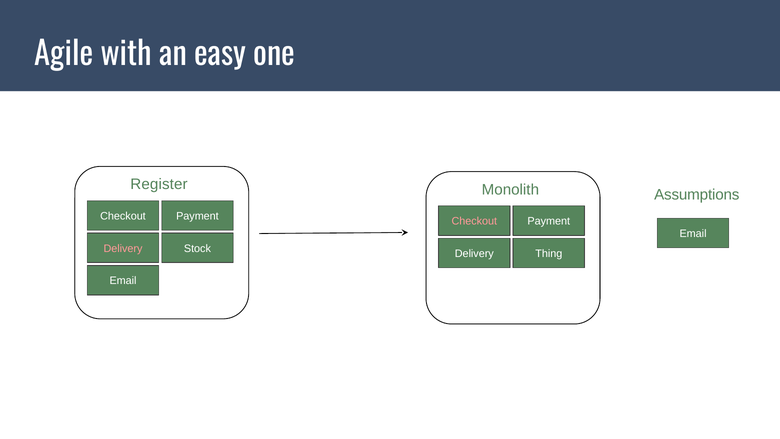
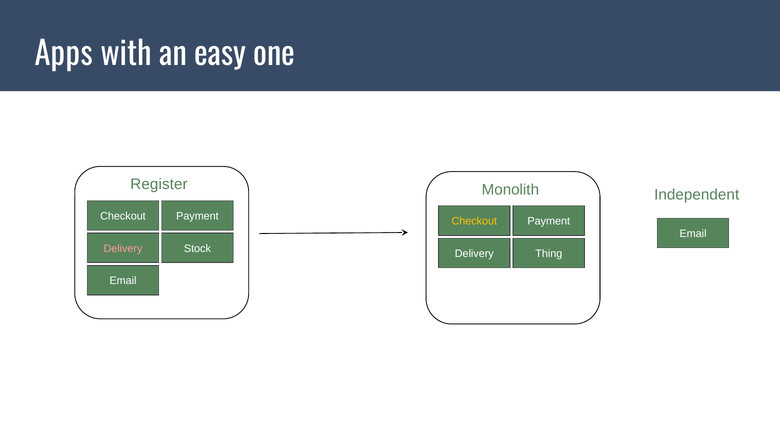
Agile: Agile -> Apps (64, 55)
Assumptions: Assumptions -> Independent (697, 195)
Checkout colour: pink -> yellow (474, 221)
